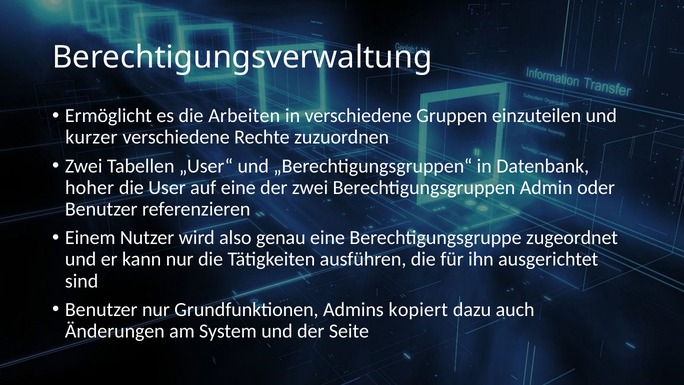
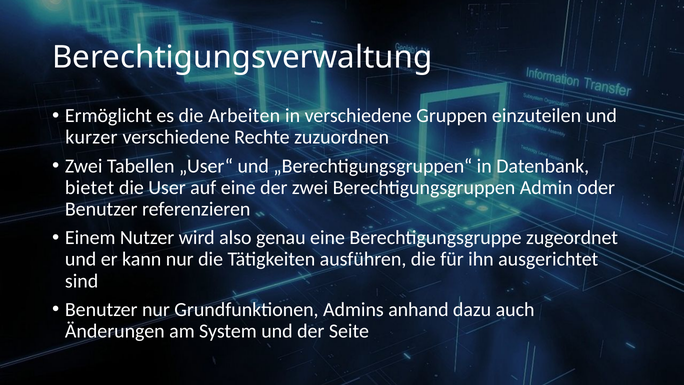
hoher: hoher -> bietet (90, 187)
kopiert: kopiert -> anhand (418, 309)
